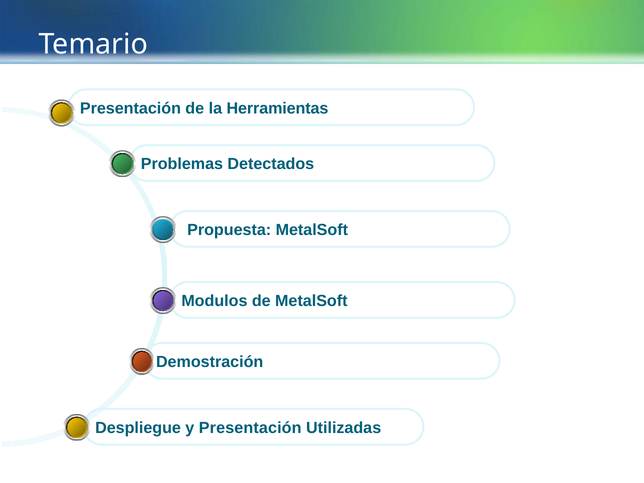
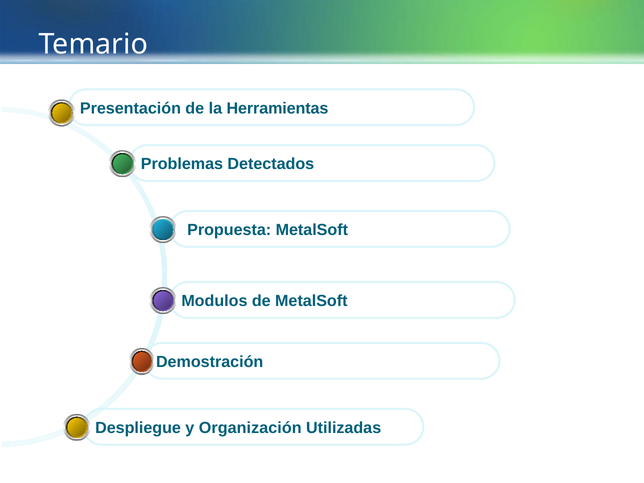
y Presentación: Presentación -> Organización (250, 428)
